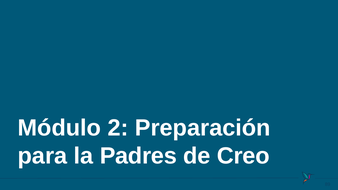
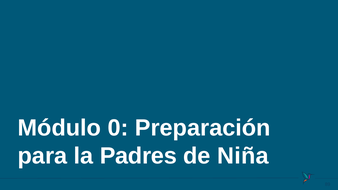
2: 2 -> 0 (118, 128)
Creo: Creo -> Niña (243, 156)
